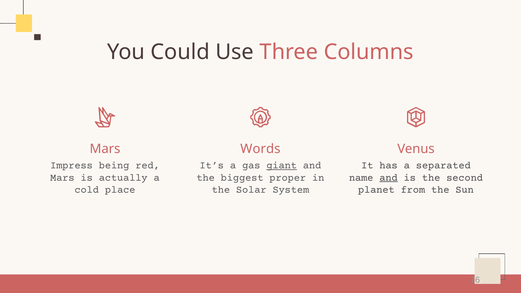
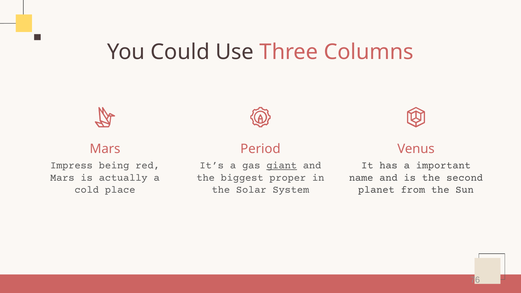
Words: Words -> Period (260, 149)
separated: separated -> important (443, 165)
and underline: present -> none (389, 177)
